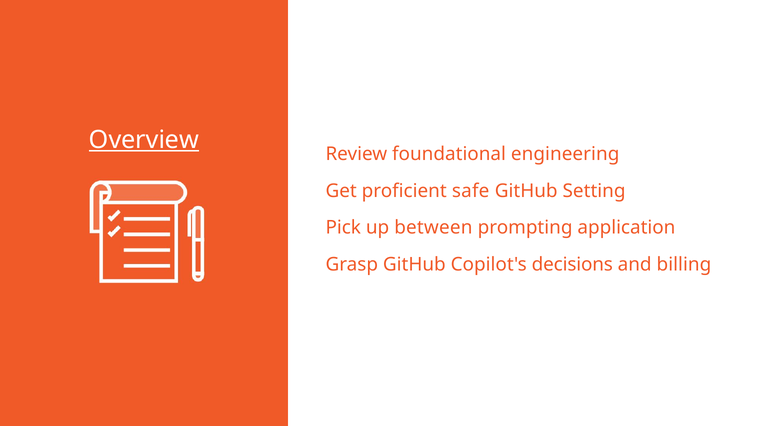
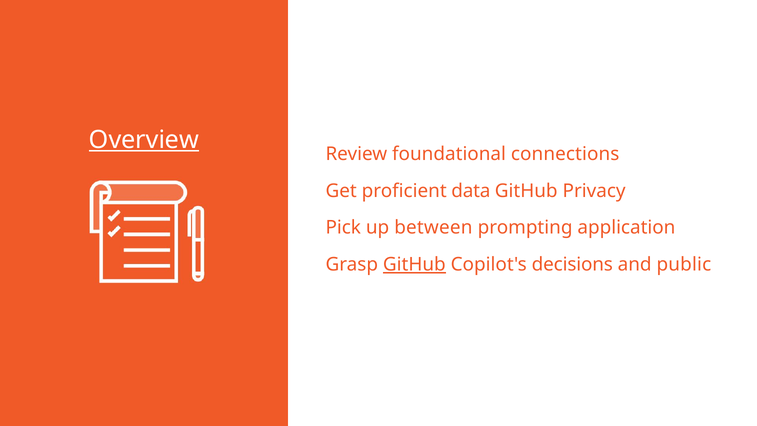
engineering: engineering -> connections (565, 154)
safe: safe -> data (471, 191)
Setting: Setting -> Privacy (594, 191)
GitHub underline: none -> present (414, 265)
billing: billing -> public (684, 265)
